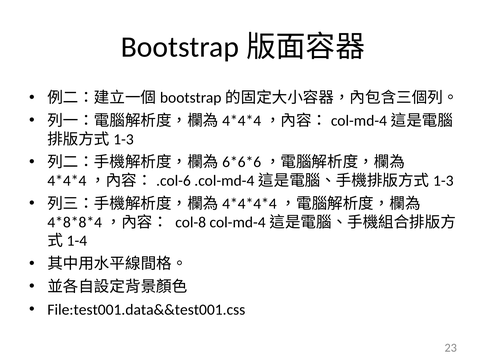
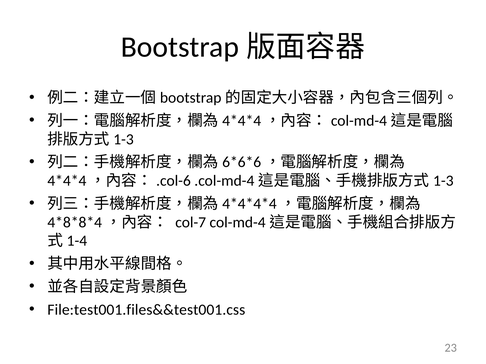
col-8: col-8 -> col-7 (191, 223)
File:test001.data&&test001.css: File:test001.data&&test001.css -> File:test001.files&&test001.css (146, 310)
